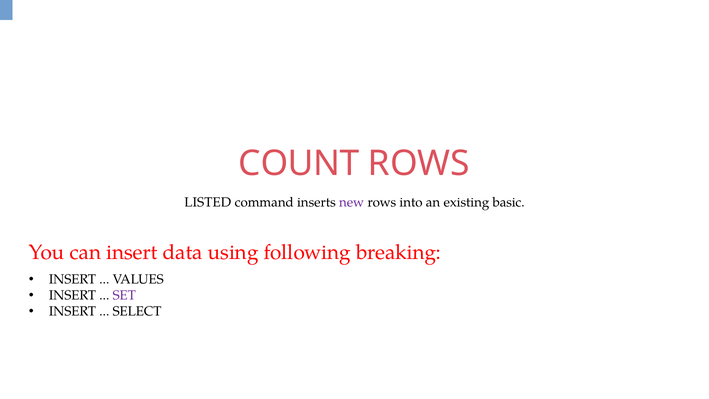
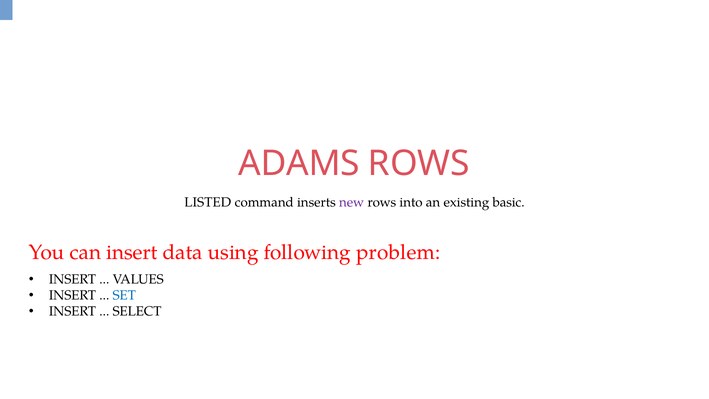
COUNT: COUNT -> ADAMS (299, 164)
breaking: breaking -> problem (398, 252)
SET colour: purple -> blue (124, 295)
